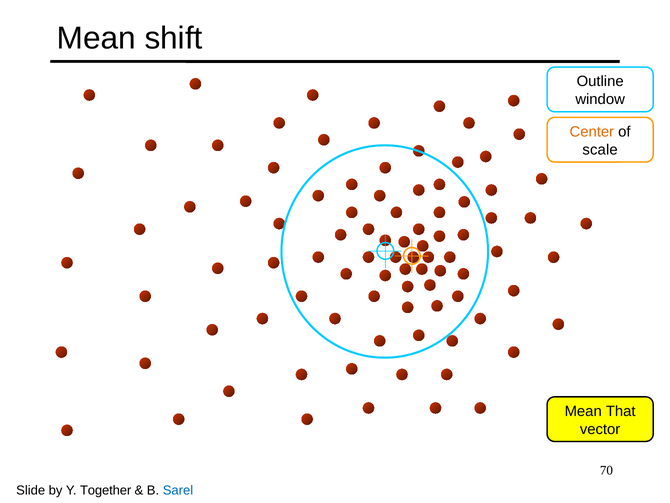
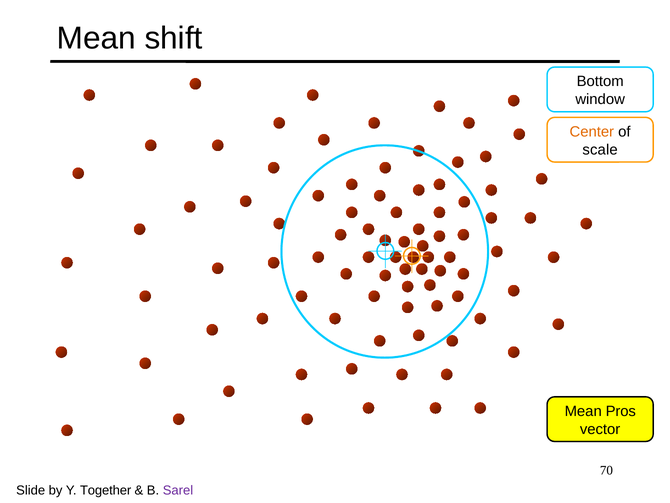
Outline: Outline -> Bottom (600, 81)
That: That -> Pros (621, 411)
Sarel colour: blue -> purple (178, 490)
